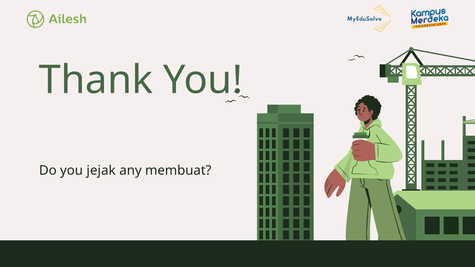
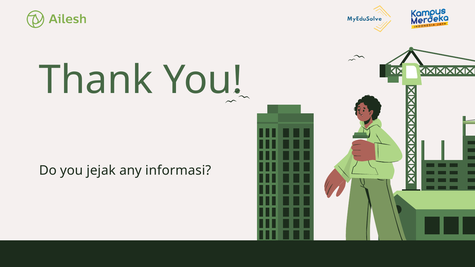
membuat: membuat -> informasi (178, 171)
